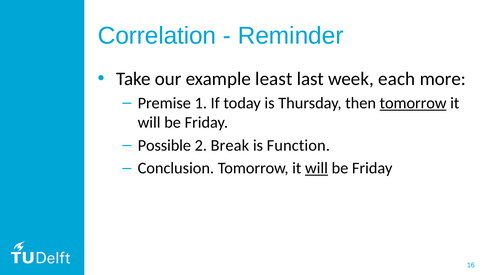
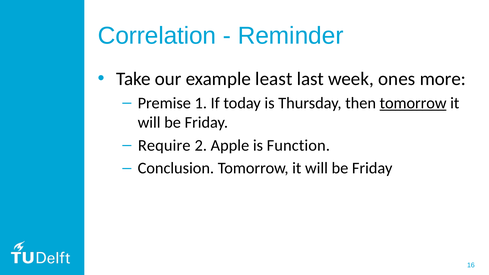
each: each -> ones (397, 79)
Possible: Possible -> Require (164, 145)
Break: Break -> Apple (230, 145)
will underline: present -> none (316, 168)
